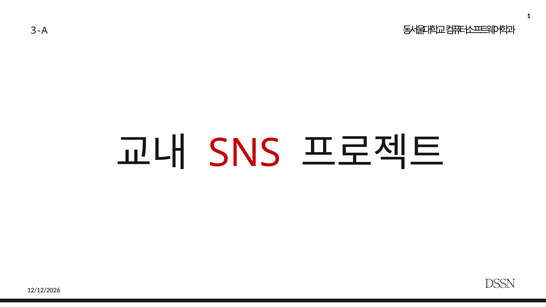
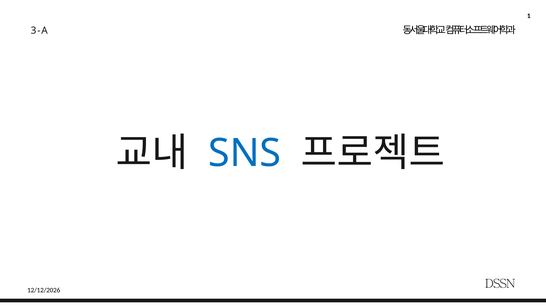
SNS colour: red -> blue (245, 153)
